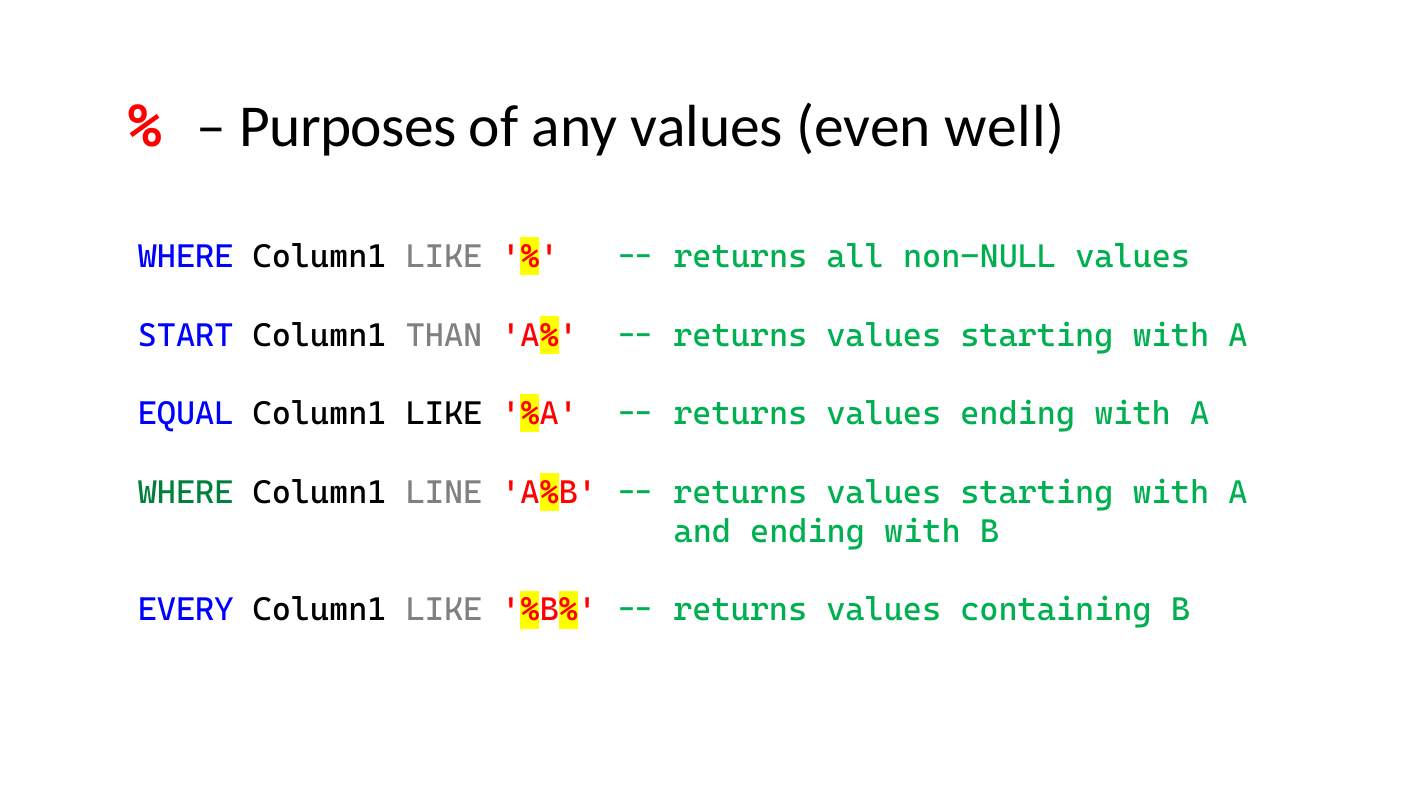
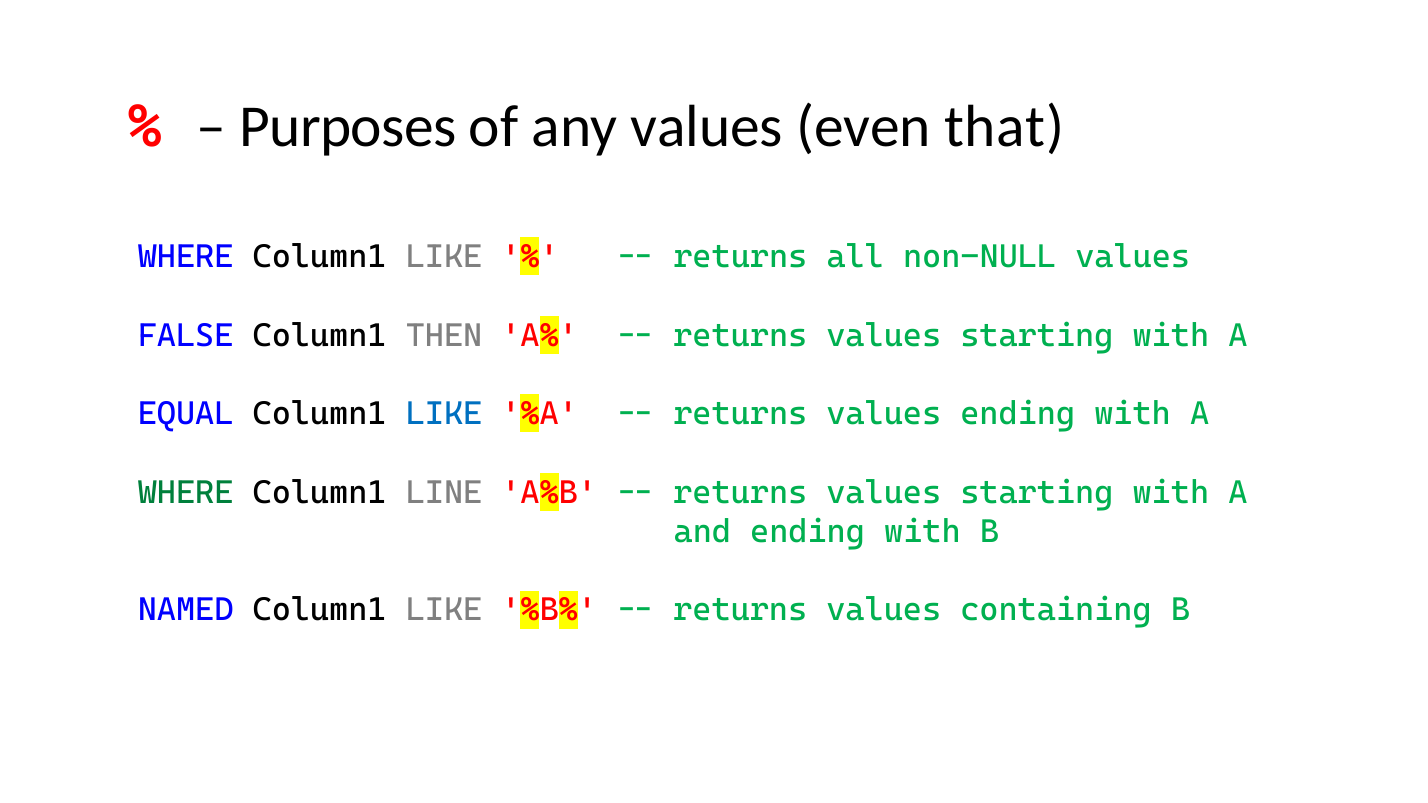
well: well -> that (1004, 127)
START: START -> FALSE (186, 335)
THAN: THAN -> THEN (444, 335)
LIKE colour: black -> blue (444, 414)
EVERY: EVERY -> NAMED (186, 610)
